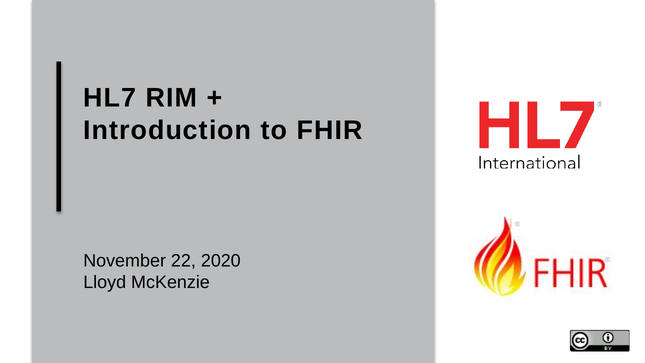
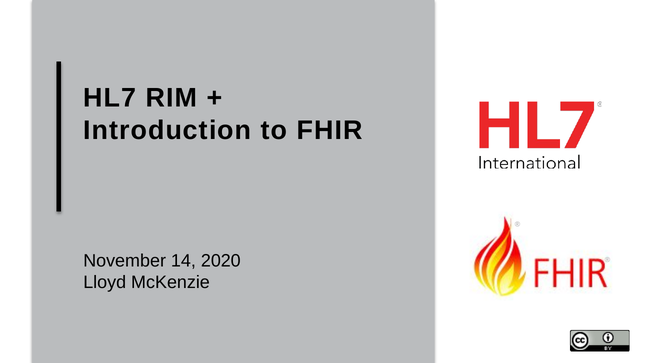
22: 22 -> 14 (183, 261)
